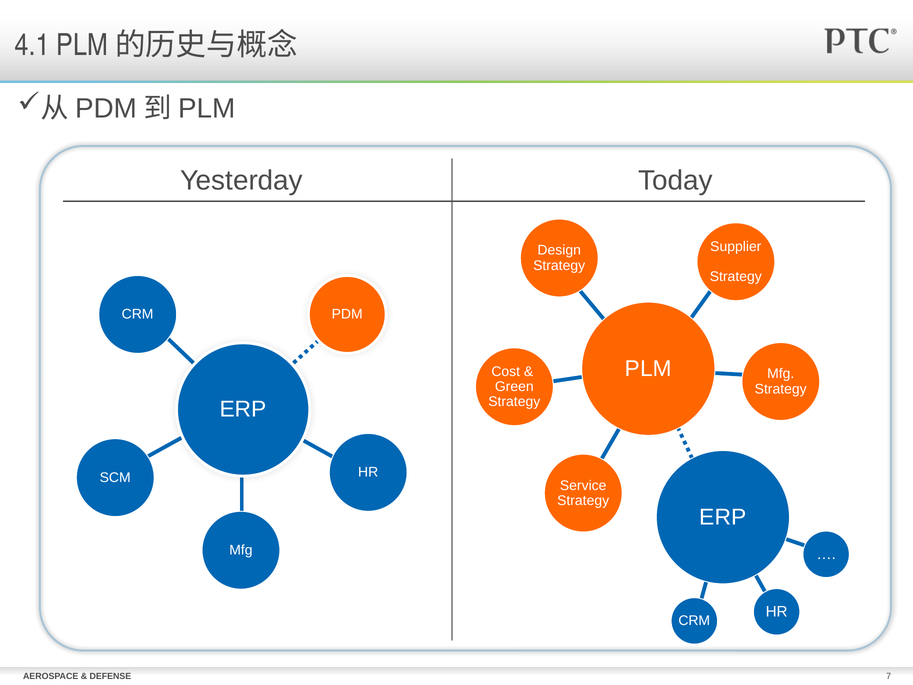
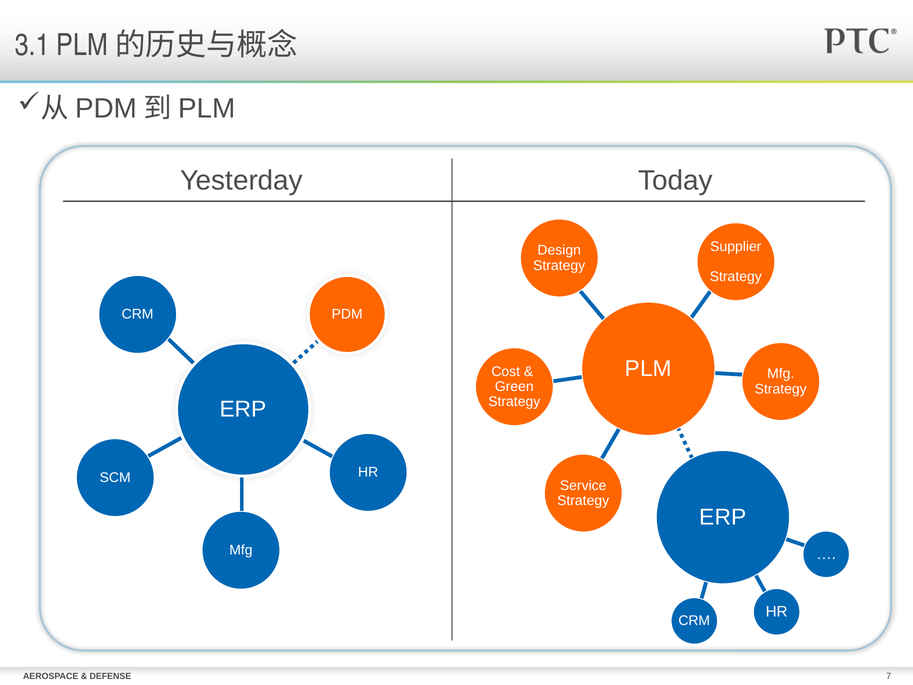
4.1: 4.1 -> 3.1 (32, 45)
